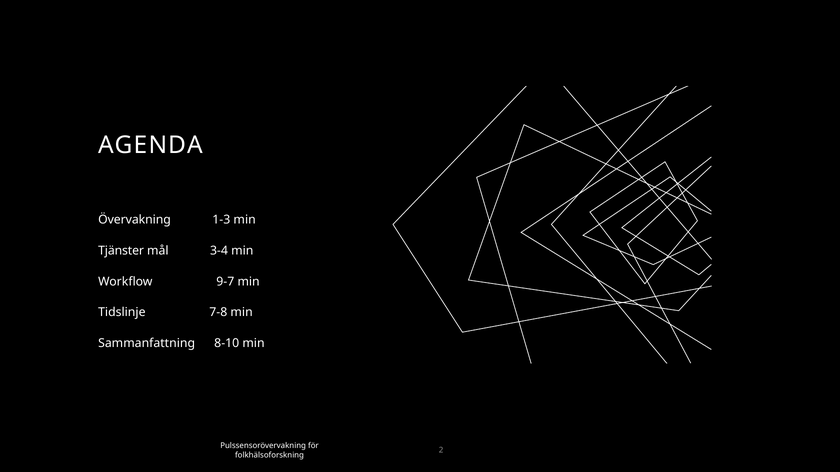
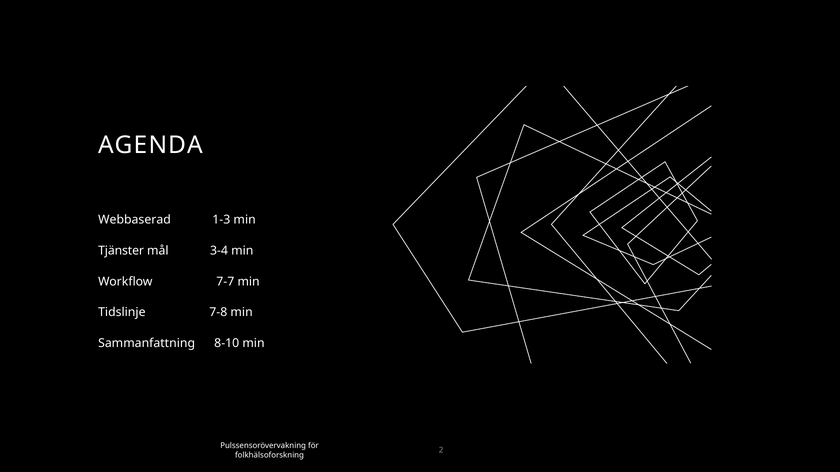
Övervakning: Övervakning -> Webbaserad (134, 220)
9-7: 9-7 -> 7-7 (225, 282)
